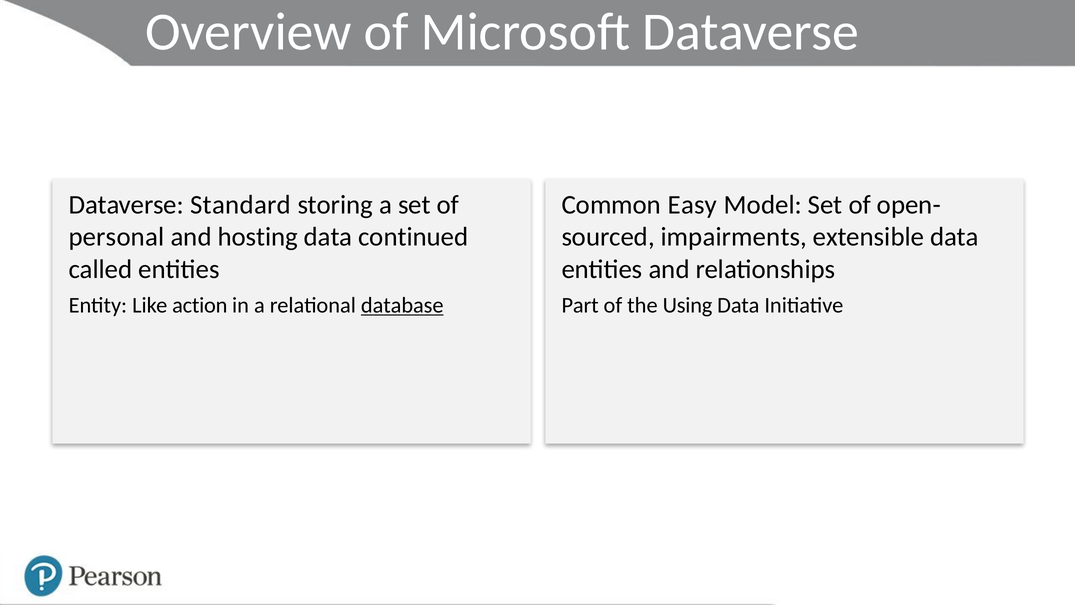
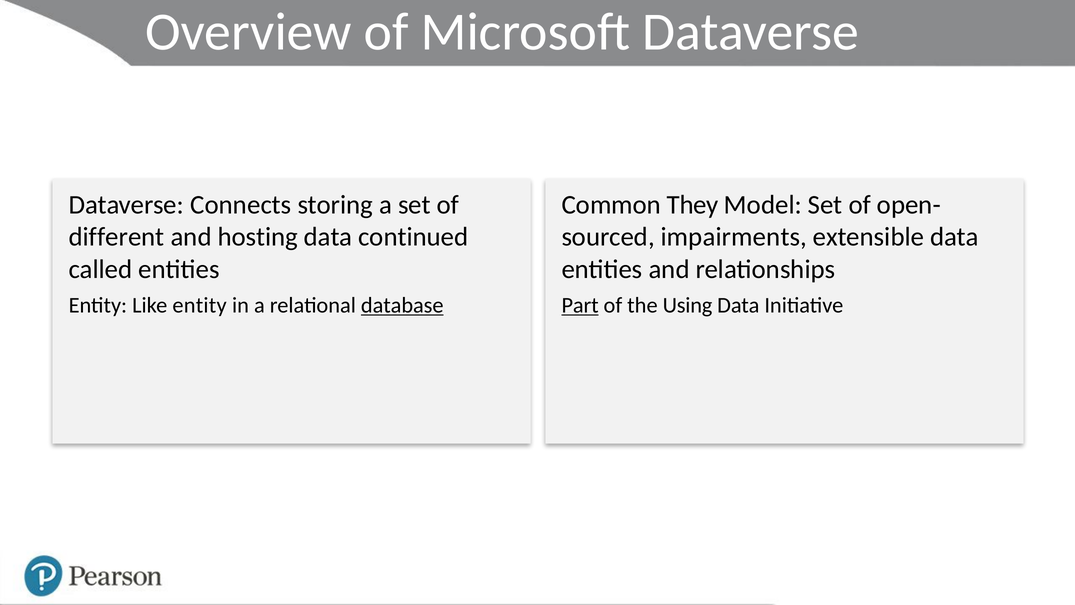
Standard: Standard -> Connects (241, 205)
Easy: Easy -> They (693, 205)
personal: personal -> different (117, 237)
Like action: action -> entity (200, 305)
Part underline: none -> present (580, 305)
